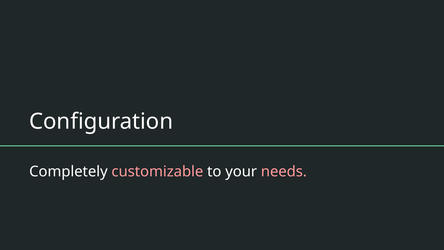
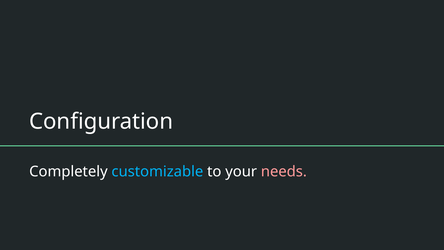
customizable colour: pink -> light blue (157, 172)
